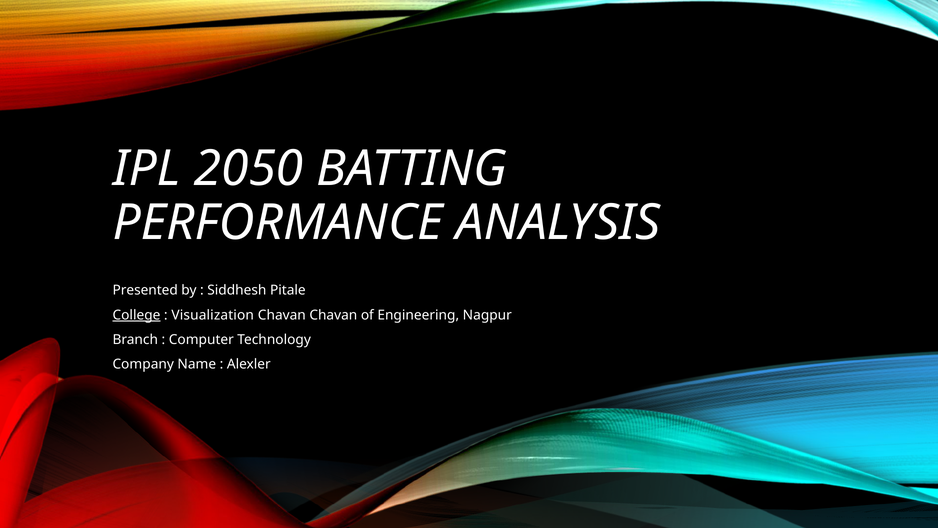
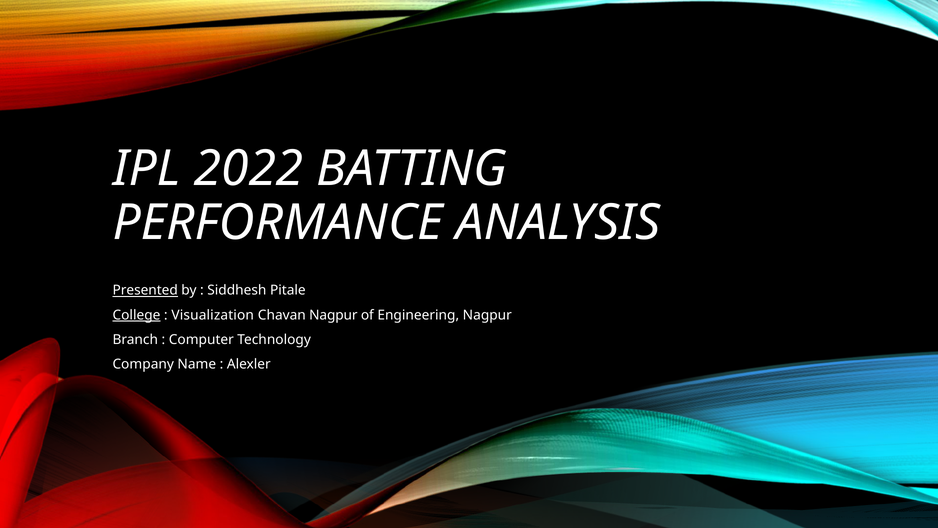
2050: 2050 -> 2022 (249, 169)
Presented underline: none -> present (145, 290)
Chavan Chavan: Chavan -> Nagpur (333, 315)
